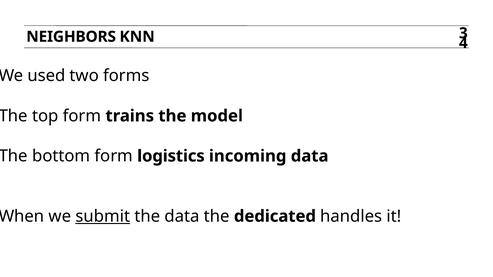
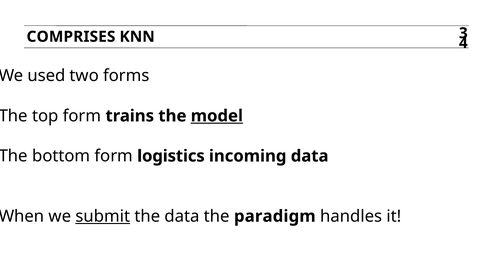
NEIGHBORS: NEIGHBORS -> COMPRISES (71, 37)
model underline: none -> present (217, 116)
dedicated: dedicated -> paradigm (275, 216)
